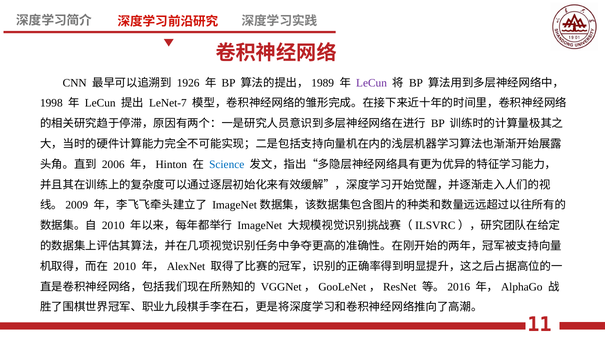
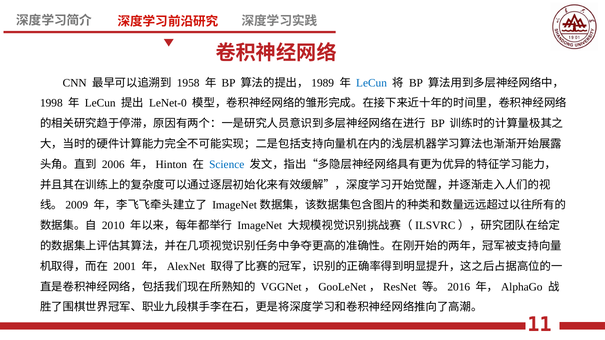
1926: 1926 -> 1958 (188, 83)
LeCun colour: purple -> blue (372, 83)
LeNet-7: LeNet-7 -> LeNet-0 (168, 103)
2010: 2010 -> 2001 (125, 267)
